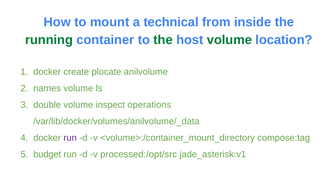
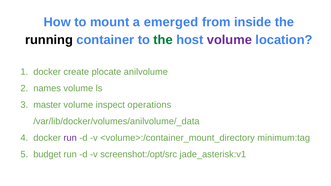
technical: technical -> emerged (171, 22)
running colour: green -> black (49, 40)
volume colour: green -> purple (229, 40)
double: double -> master (47, 105)
compose:tag: compose:tag -> minimum:tag (284, 138)
processed:/opt/src: processed:/opt/src -> screenshot:/opt/src (139, 155)
